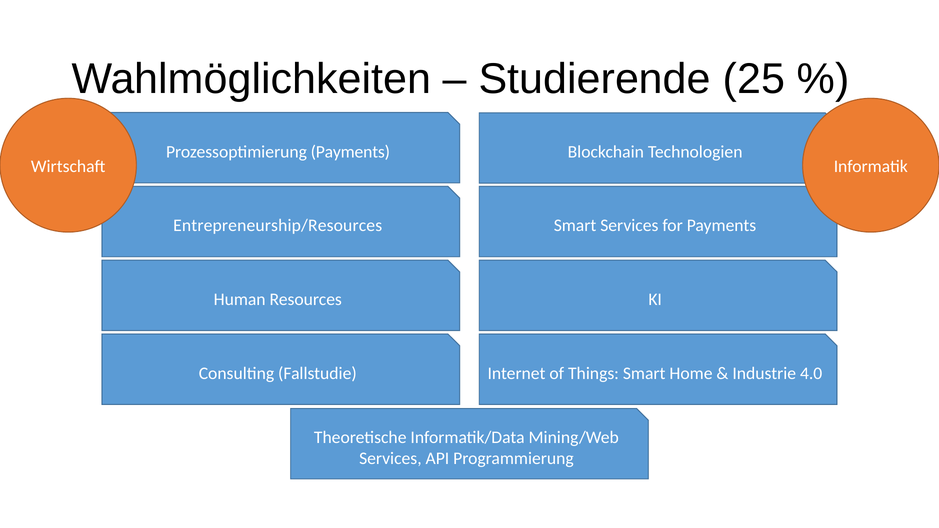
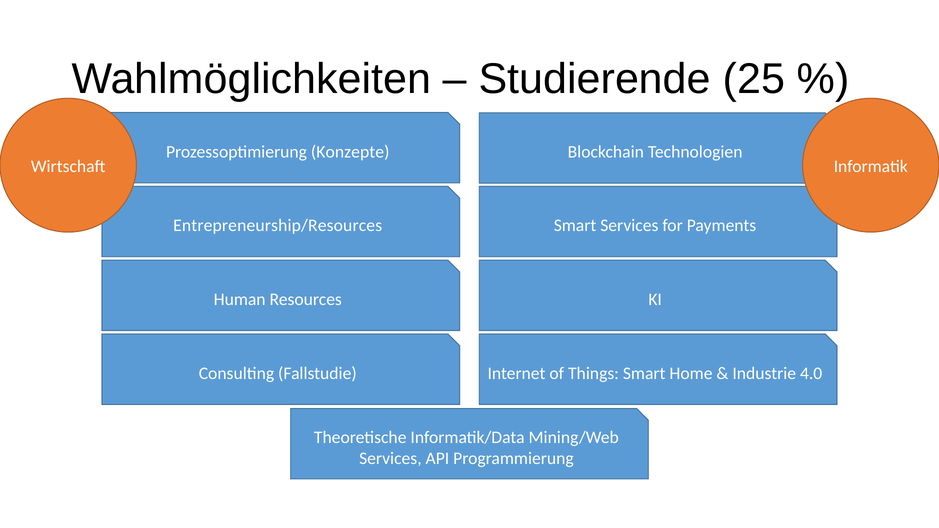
Prozessoptimierung Payments: Payments -> Konzepte (350, 152)
